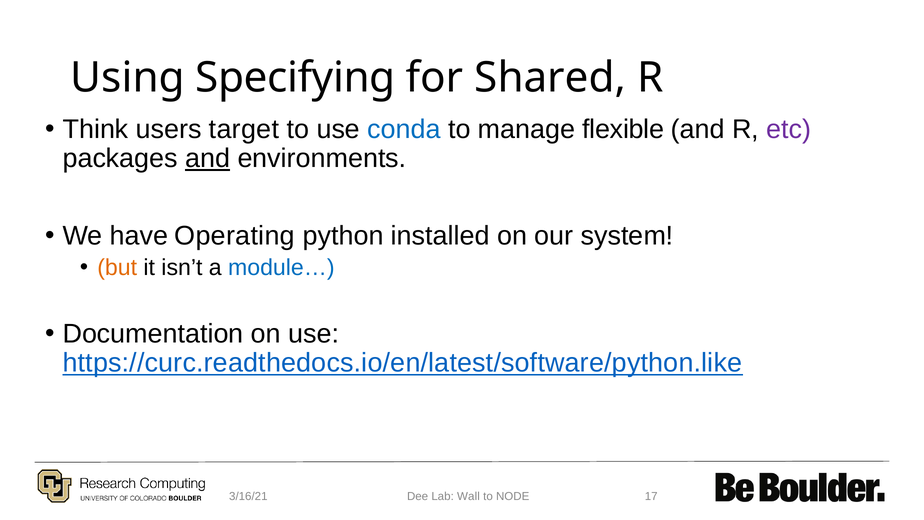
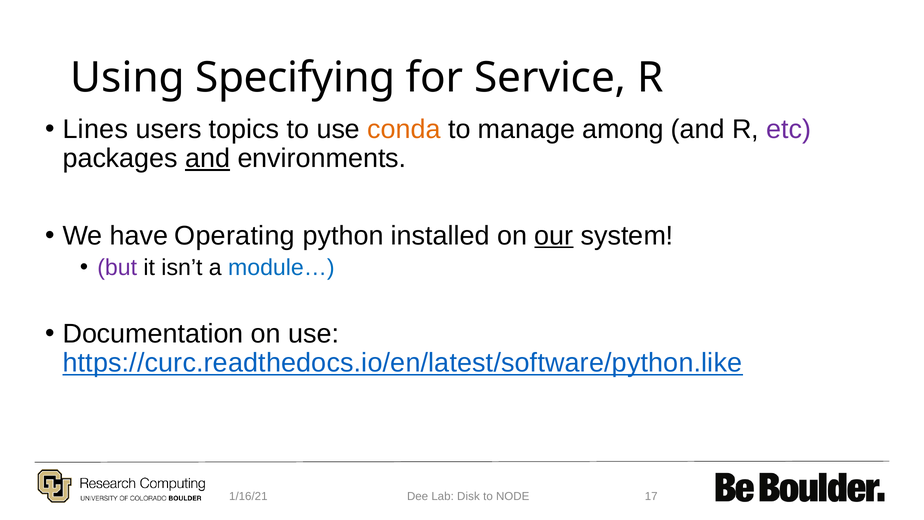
Shared: Shared -> Service (550, 78)
Think: Think -> Lines (95, 129)
target: target -> topics (244, 129)
conda colour: blue -> orange (404, 129)
flexible: flexible -> among (623, 129)
our underline: none -> present (554, 236)
but colour: orange -> purple (117, 268)
3/16/21: 3/16/21 -> 1/16/21 (248, 496)
Wall: Wall -> Disk (468, 496)
